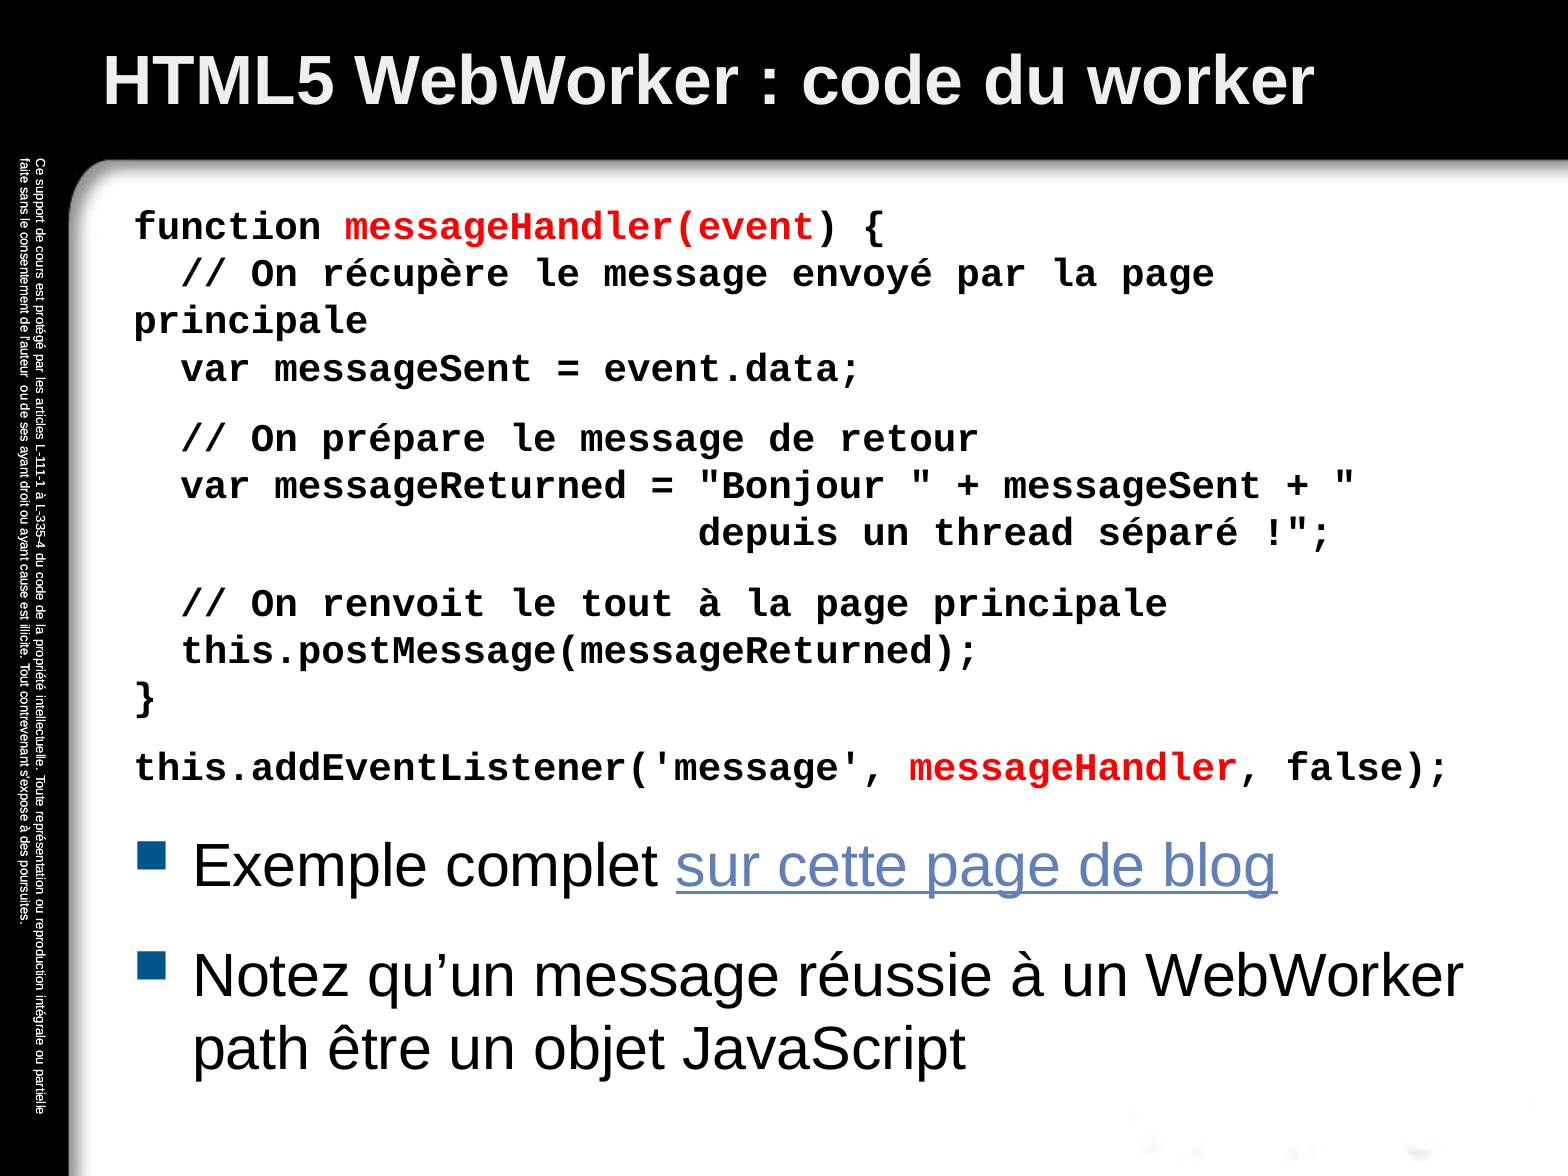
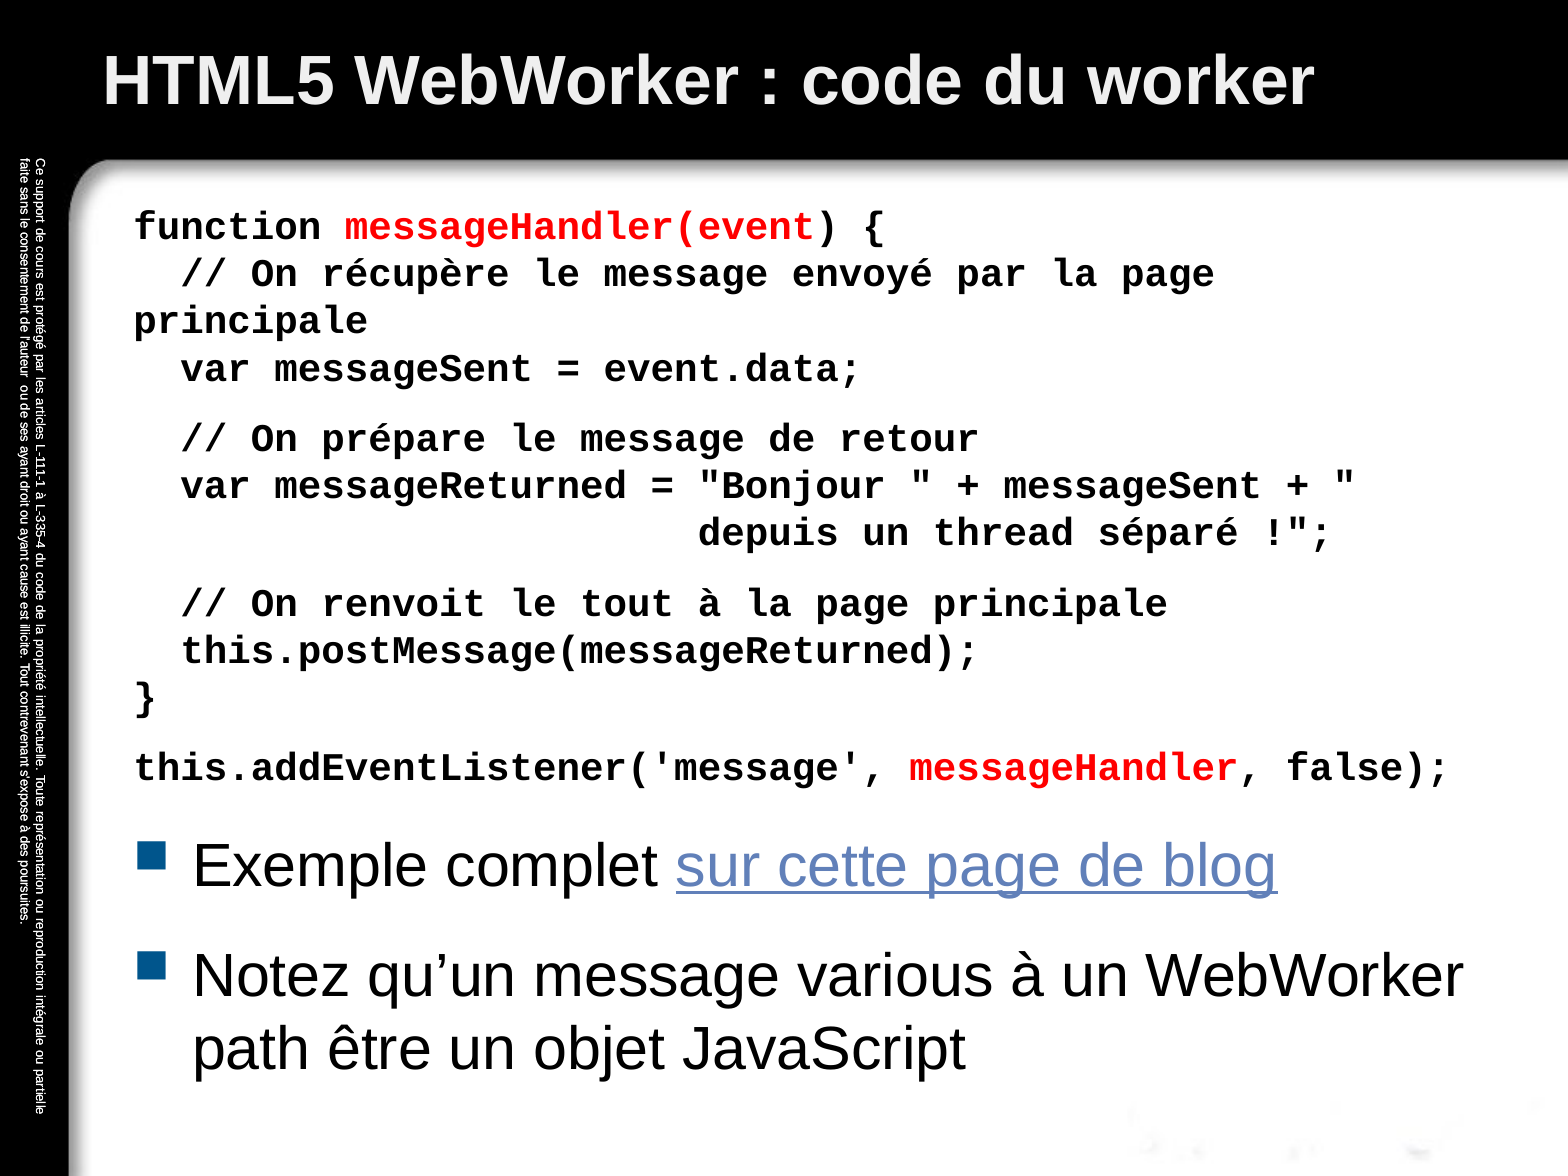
réussie: réussie -> various (896, 976)
